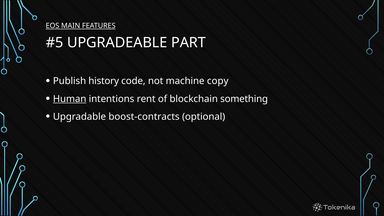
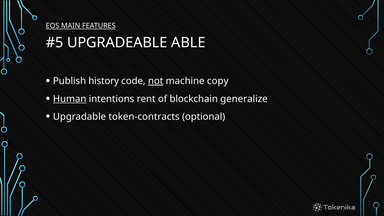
PART: PART -> ABLE (188, 43)
not underline: none -> present (156, 81)
something: something -> generalize (244, 99)
boost-contracts: boost-contracts -> token-contracts (144, 117)
